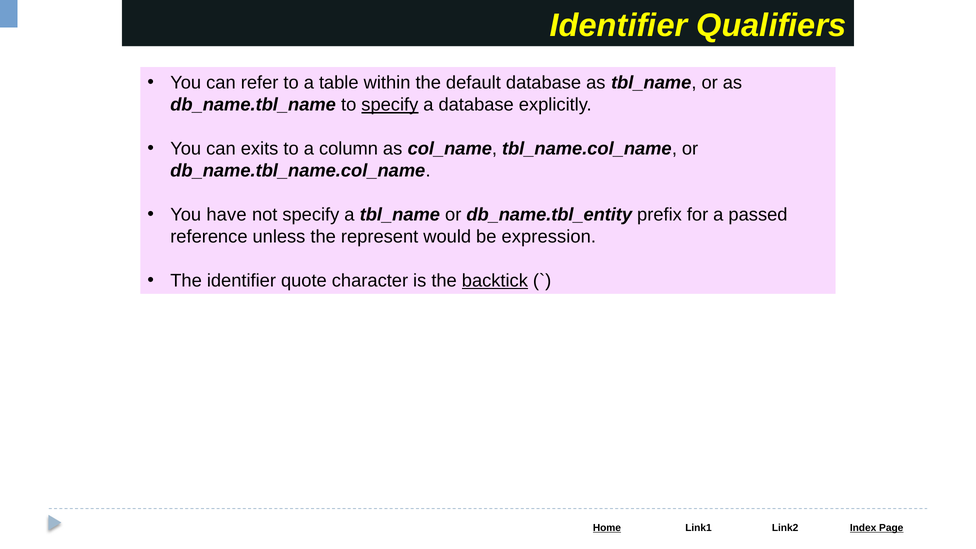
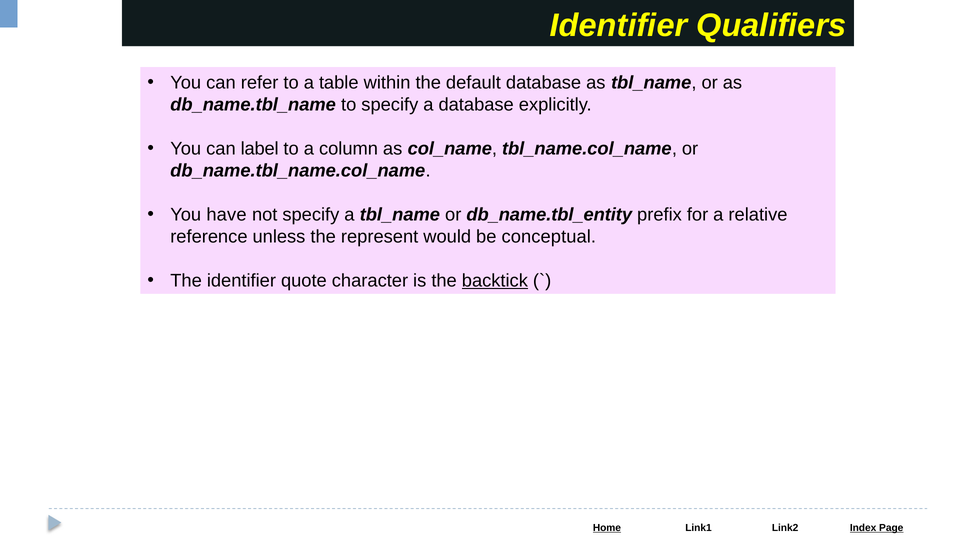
specify underline: present -> none (390, 105)
exits: exits -> label (260, 149)
passed: passed -> relative (758, 215)
expression: expression -> conceptual (549, 237)
